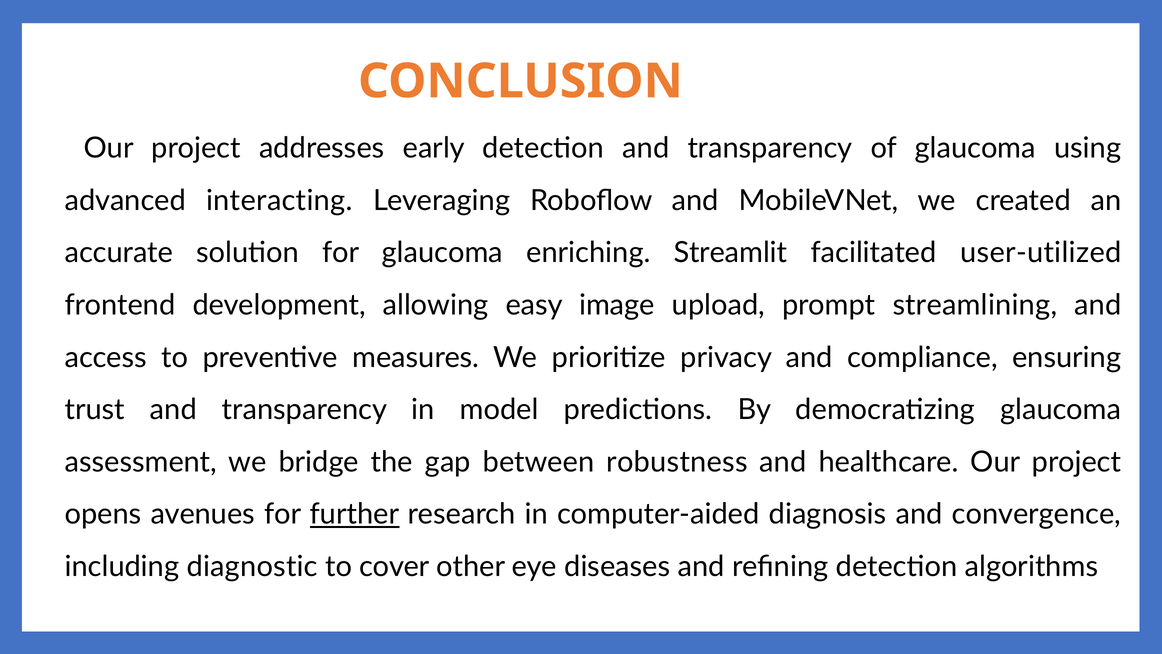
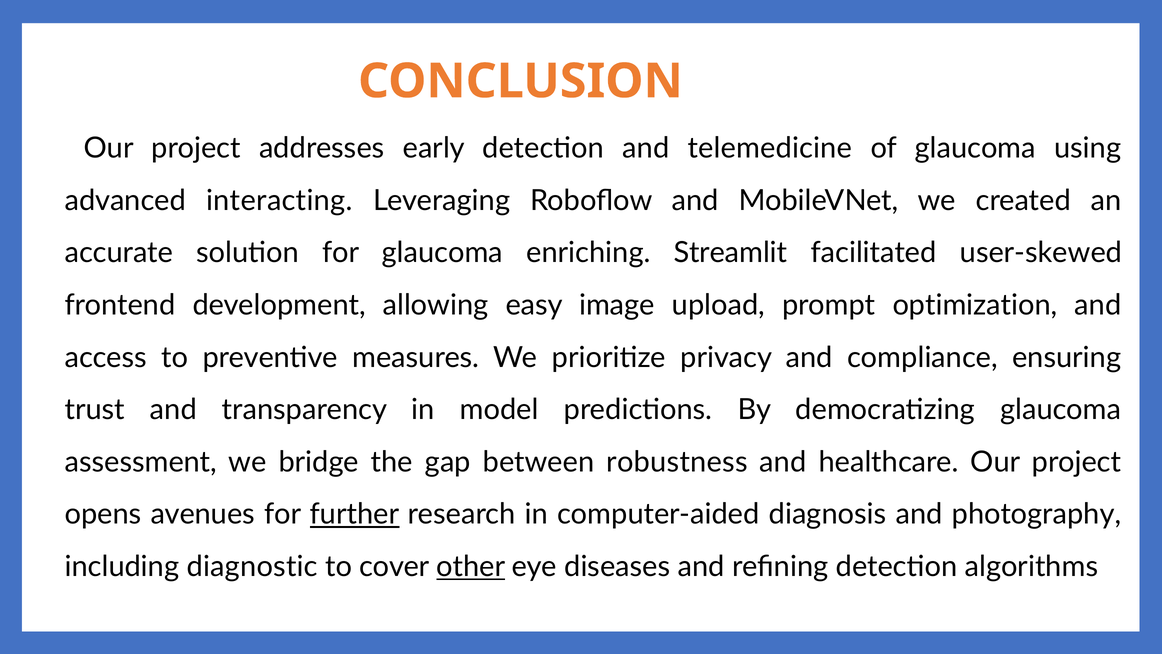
detection and transparency: transparency -> telemedicine (770, 148)
user-utilized: user-utilized -> user-skewed (1041, 253)
streamlining: streamlining -> optimization (975, 305)
convergence: convergence -> photography (1036, 514)
other underline: none -> present (471, 566)
